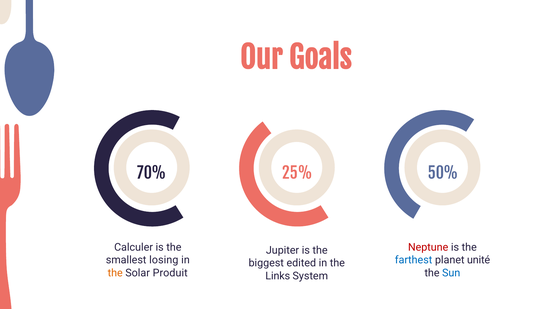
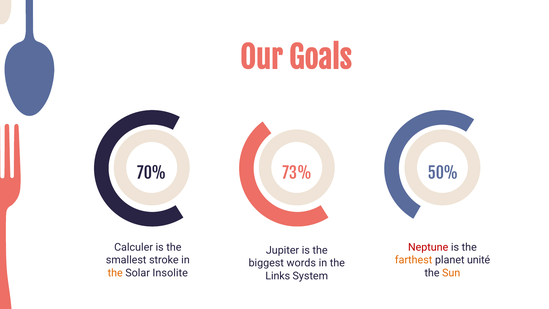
25%: 25% -> 73% (297, 174)
losing: losing -> stroke (164, 260)
farthest colour: blue -> orange (414, 260)
edited: edited -> words (301, 263)
Produit: Produit -> Insolite (170, 273)
Sun colour: blue -> orange (451, 273)
